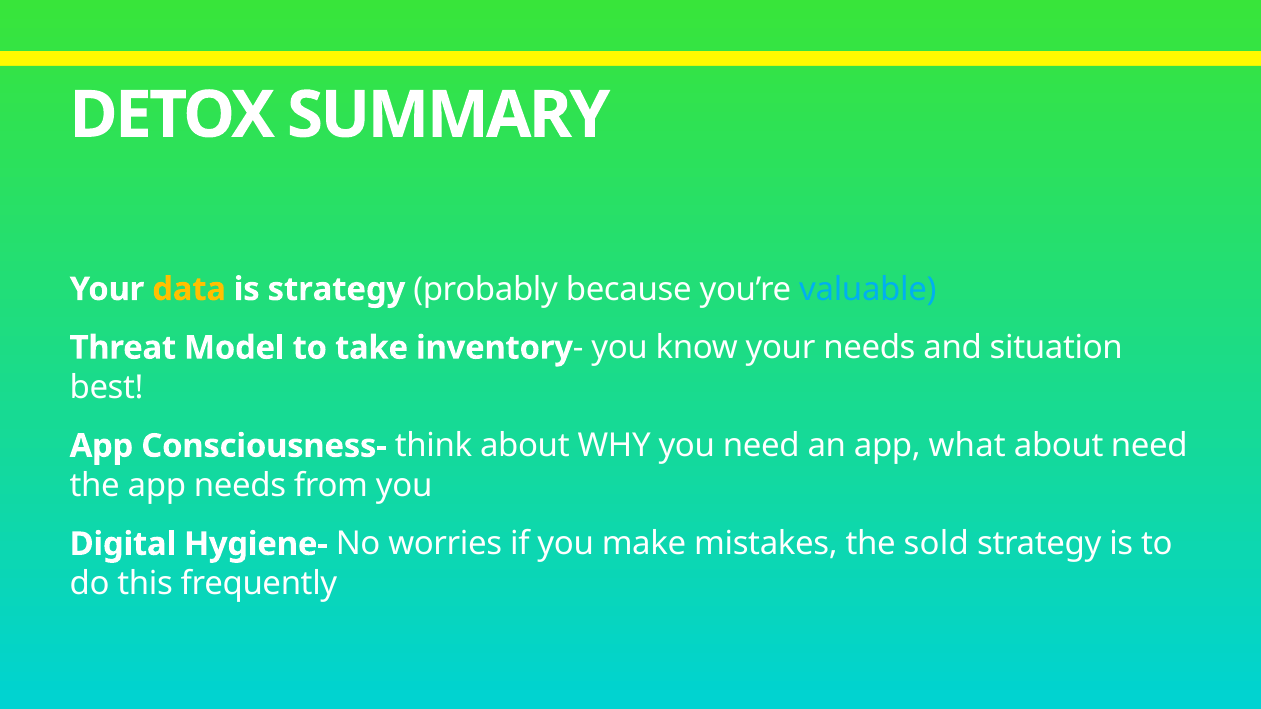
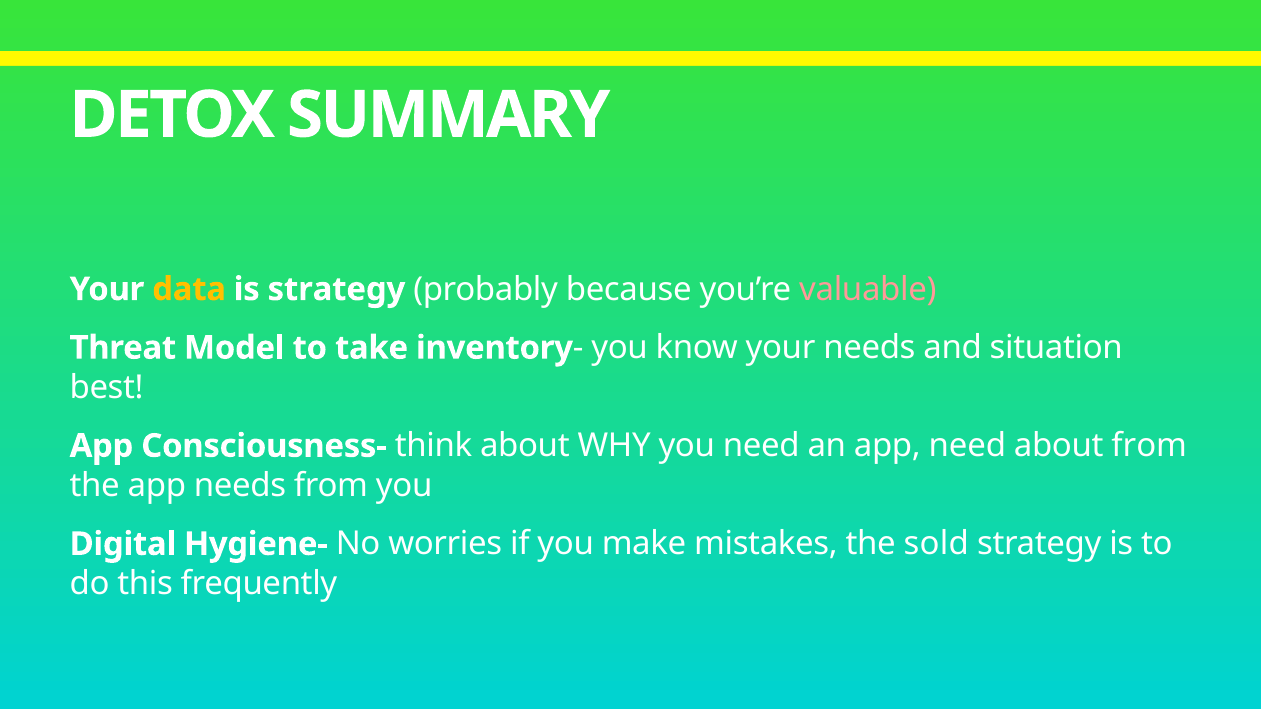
valuable colour: light blue -> pink (868, 289)
app what: what -> need (967, 446)
about need: need -> from (1149, 446)
